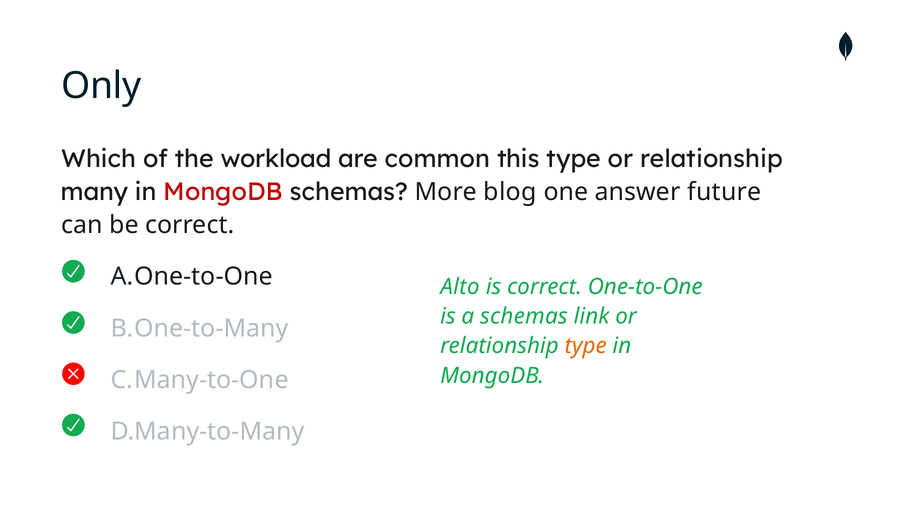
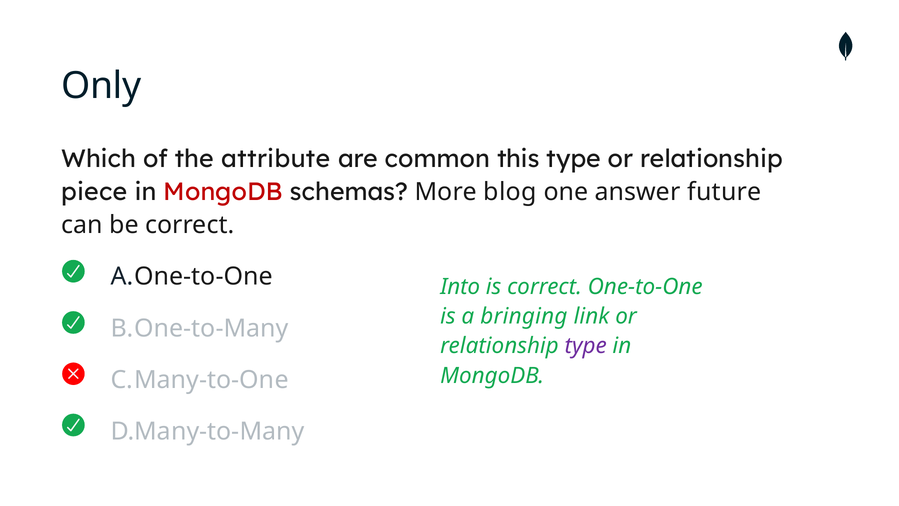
workload: workload -> attribute (276, 159)
many: many -> piece (94, 192)
Alto: Alto -> Into (460, 286)
a schemas: schemas -> bringing (524, 316)
type colour: orange -> purple (586, 346)
